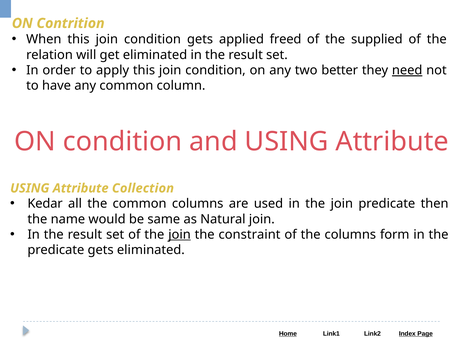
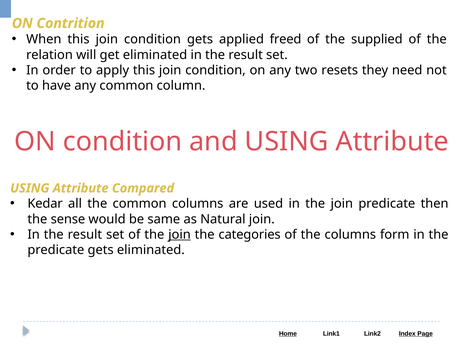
better: better -> resets (340, 70)
need underline: present -> none (407, 70)
Collection: Collection -> Compared (143, 188)
name: name -> sense (68, 219)
constraint: constraint -> categories (250, 235)
